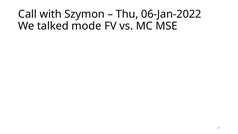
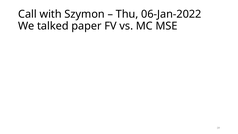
mode: mode -> paper (86, 26)
